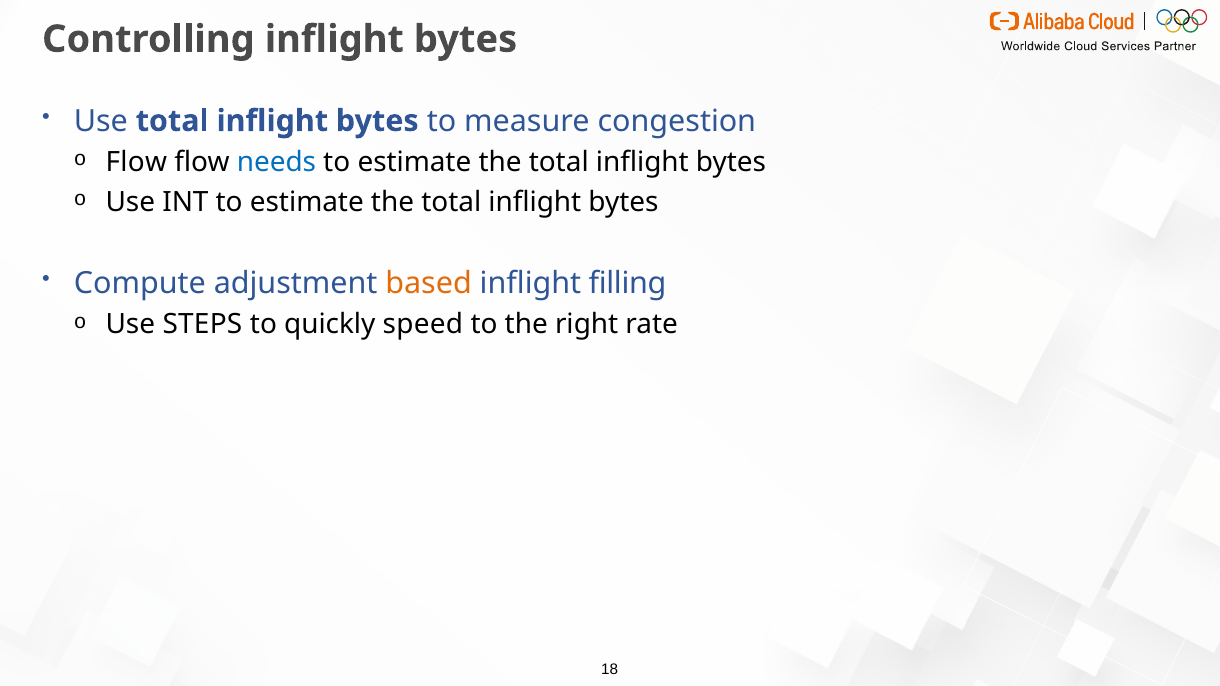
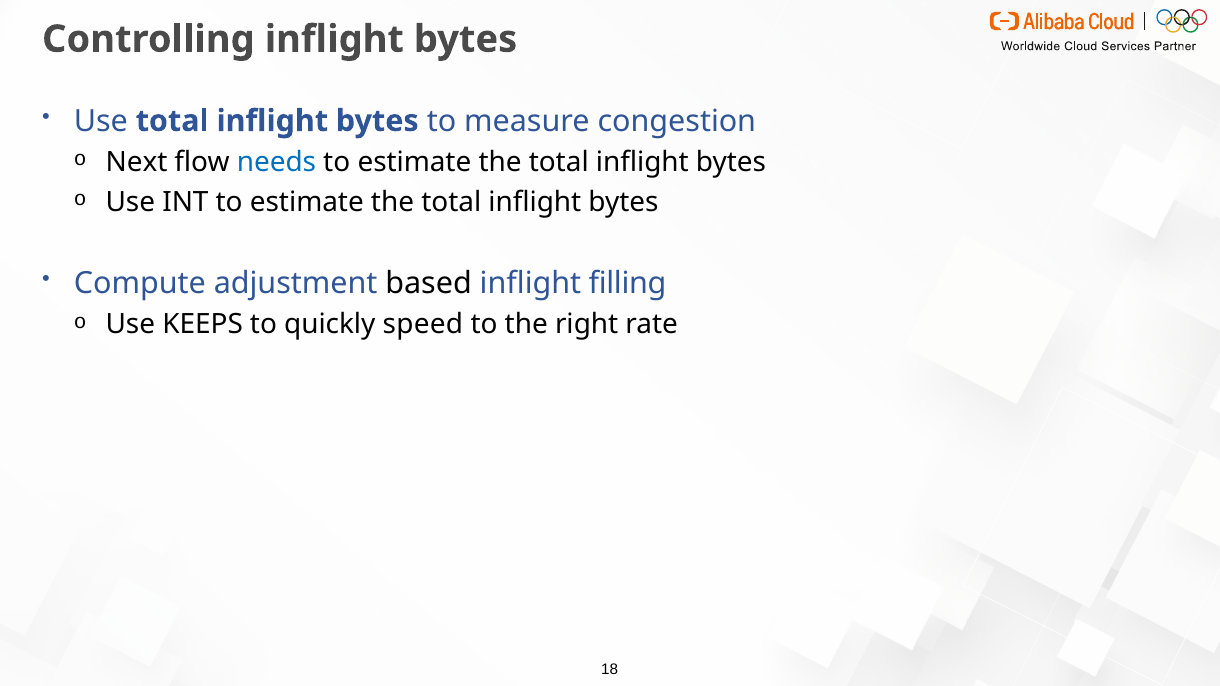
Flow: Flow -> Next (137, 162)
based colour: orange -> black (429, 284)
STEPS: STEPS -> KEEPS (203, 325)
